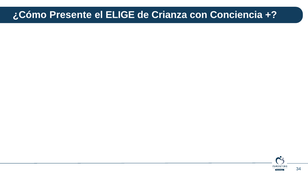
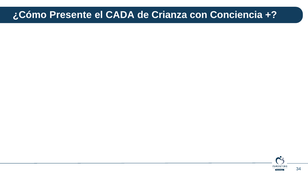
ELIGE: ELIGE -> CADA (120, 15)
